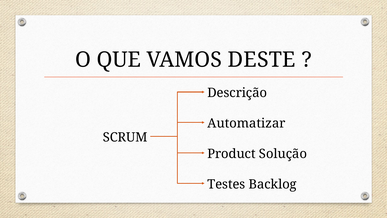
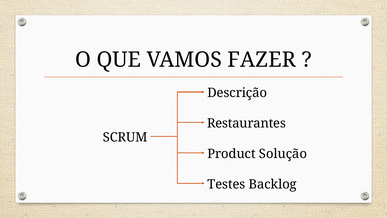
DESTE: DESTE -> FAZER (262, 60)
Automatizar: Automatizar -> Restaurantes (246, 123)
